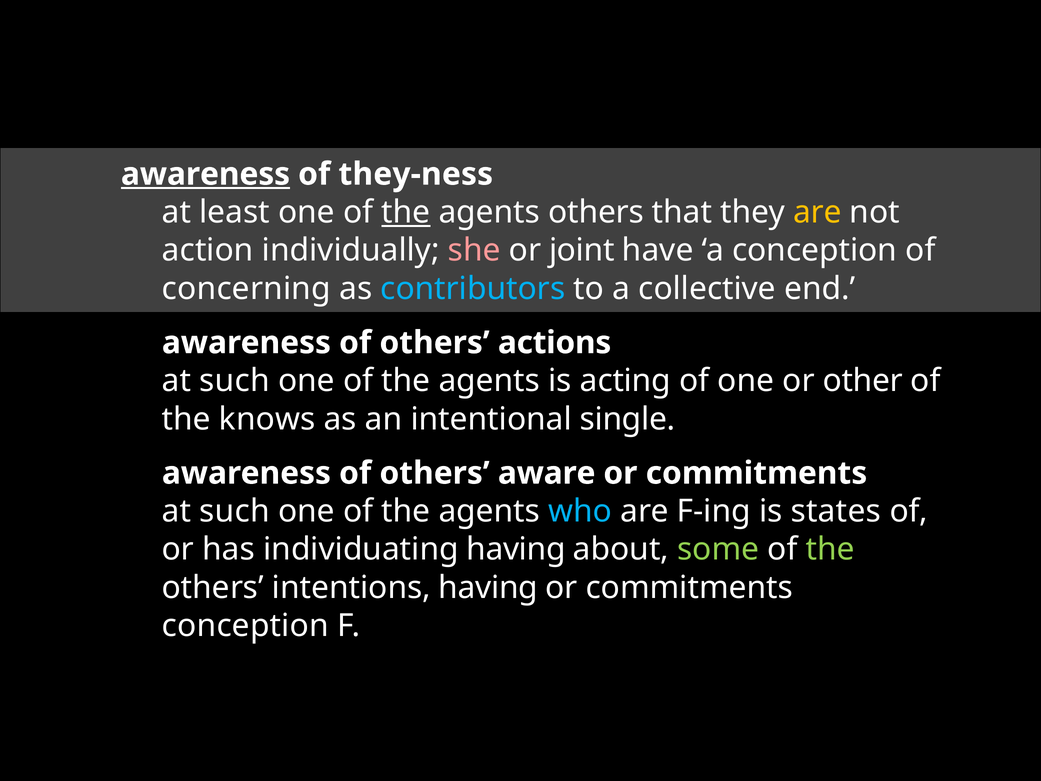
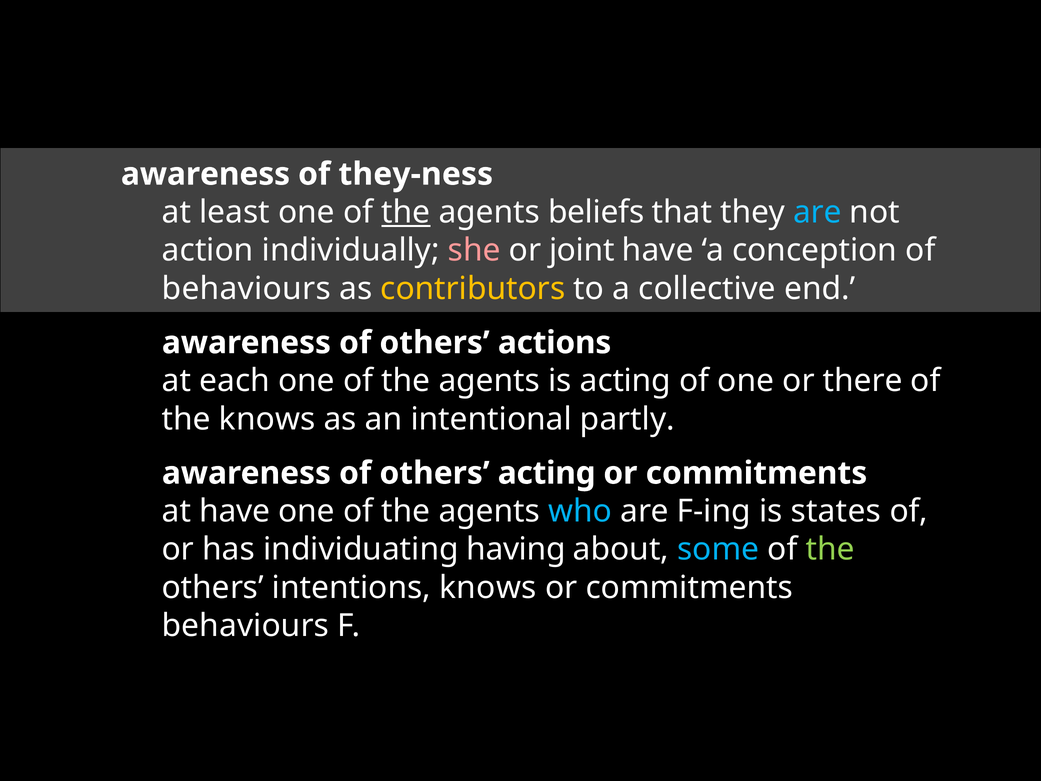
awareness underline: present -> none (205, 174)
agents others: others -> beliefs (596, 212)
are colour: yellow -> light blue (817, 212)
concerning: concerning -> behaviours (246, 289)
contributors colour: light blue -> yellow (473, 289)
such: such -> each (235, 381)
other: other -> there (863, 381)
single: single -> partly (627, 419)
others aware: aware -> acting (547, 473)
such: such -> have (235, 511)
some colour: light green -> light blue (718, 549)
intentions having: having -> knows (488, 587)
conception: conception -> behaviours (245, 626)
